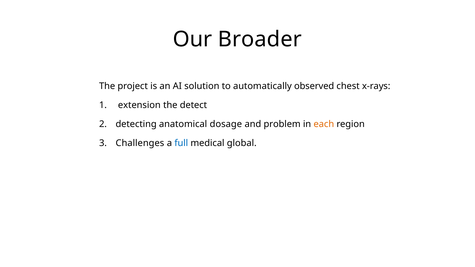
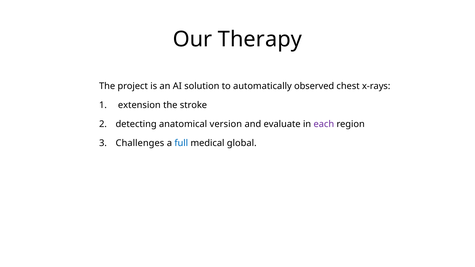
Broader: Broader -> Therapy (260, 39)
detect: detect -> stroke (193, 105)
dosage: dosage -> version (226, 124)
problem: problem -> evaluate (282, 124)
each colour: orange -> purple (324, 124)
